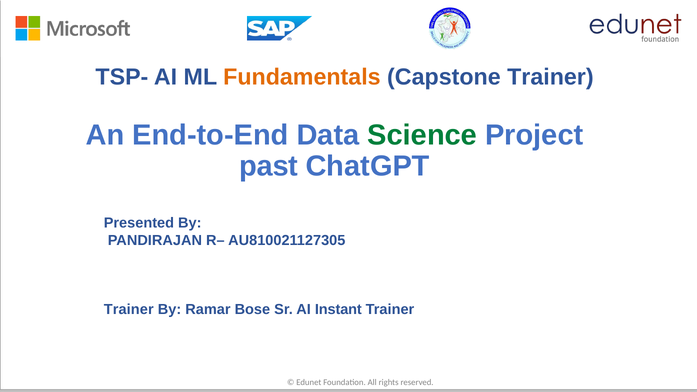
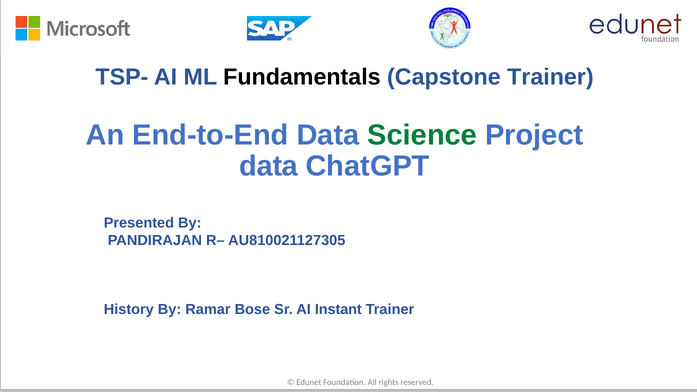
Fundamentals colour: orange -> black (302, 77)
past: past -> data (269, 166)
Trainer: Trainer -> History (129, 309)
